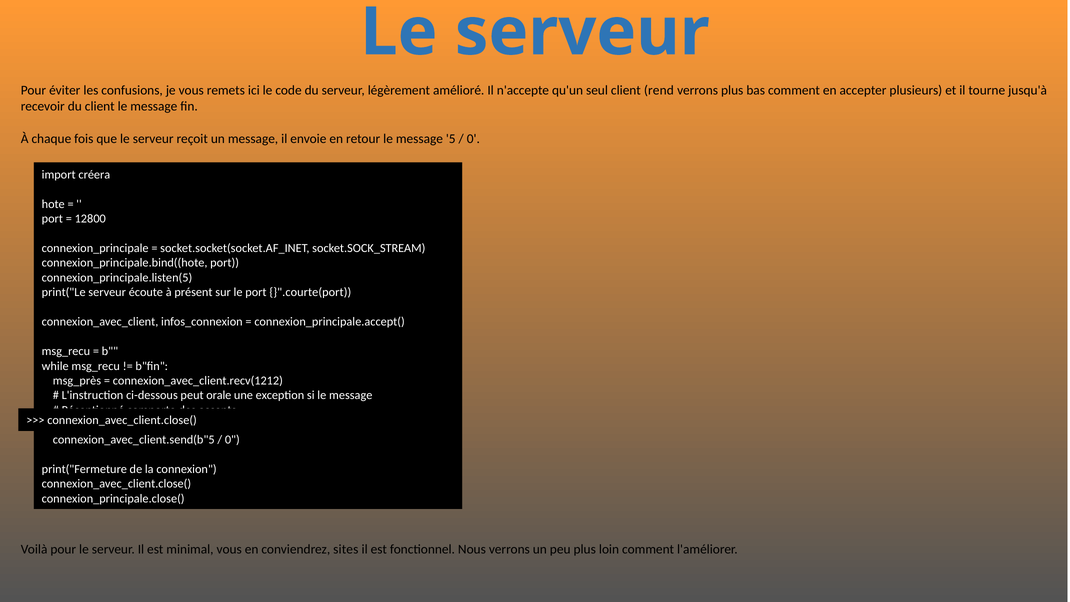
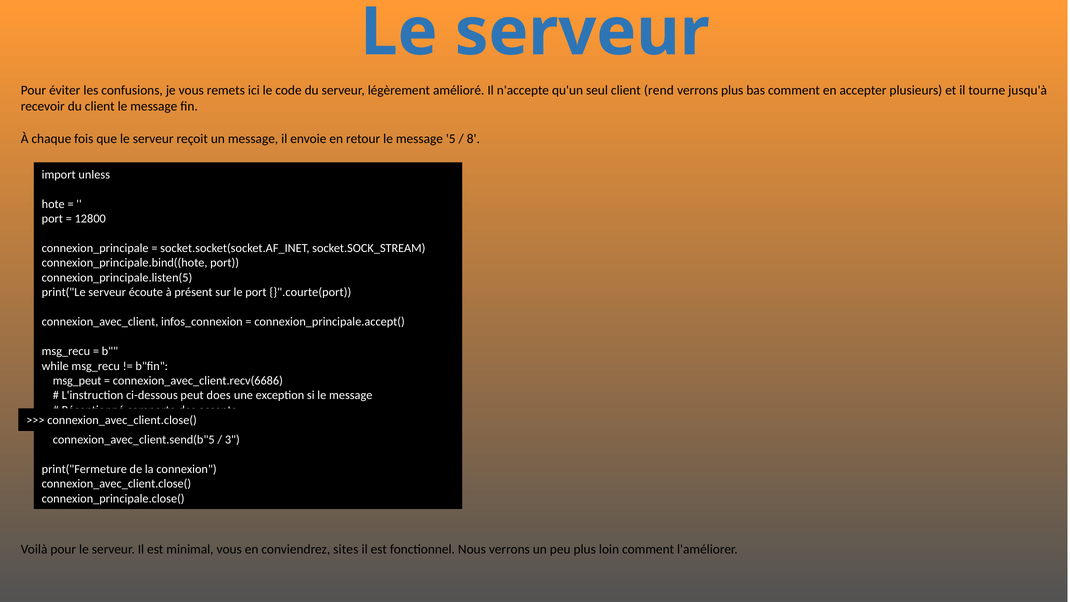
0: 0 -> 8 (473, 139)
créera: créera -> unless (94, 174)
msg_près: msg_près -> msg_peut (77, 381)
connexion_avec_client.recv(1212: connexion_avec_client.recv(1212 -> connexion_avec_client.recv(6686 (198, 381)
orale: orale -> does (219, 395)
0: 0 -> 3 (232, 440)
